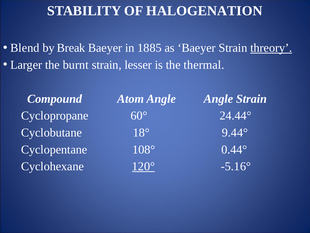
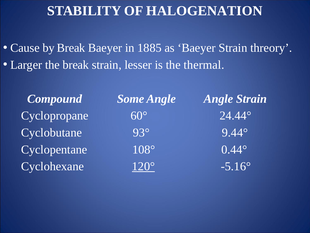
Blend: Blend -> Cause (25, 48)
threory underline: present -> none (271, 48)
the burnt: burnt -> break (76, 65)
Atom: Atom -> Some (131, 99)
18°: 18° -> 93° (141, 132)
